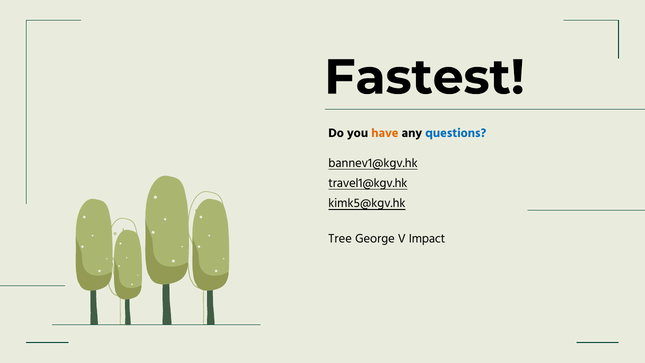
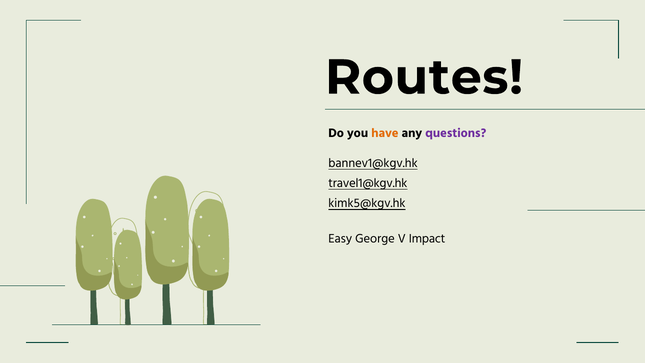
Fastest: Fastest -> Routes (424, 77)
questions colour: blue -> purple (456, 133)
Tree: Tree -> Easy (340, 238)
